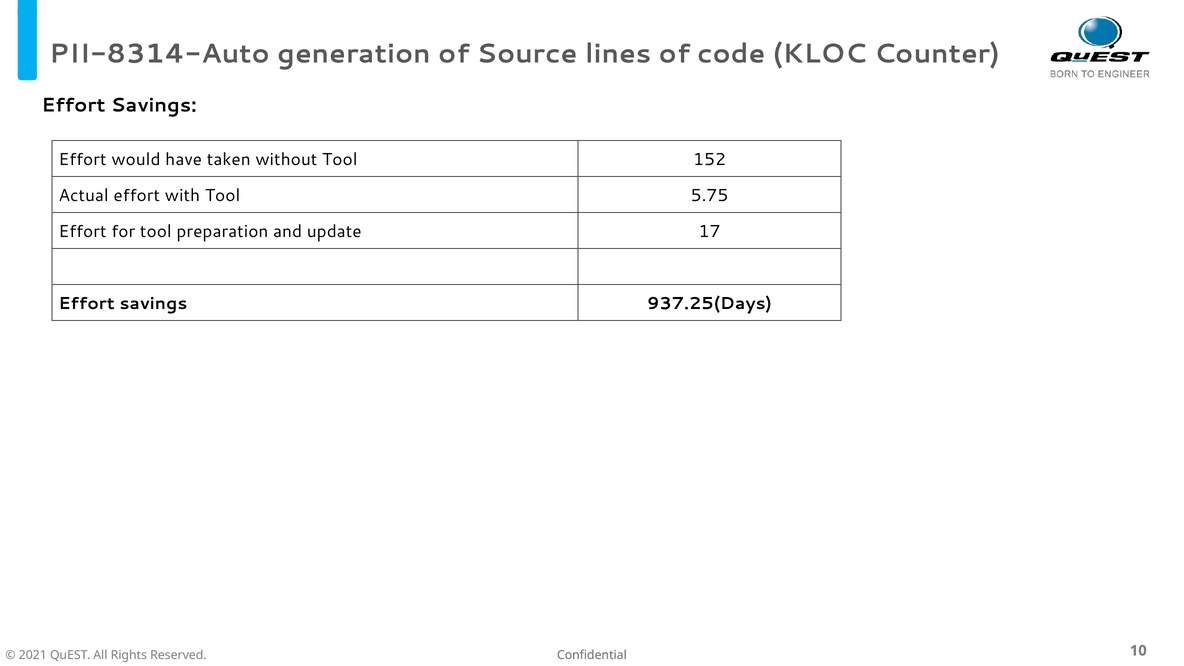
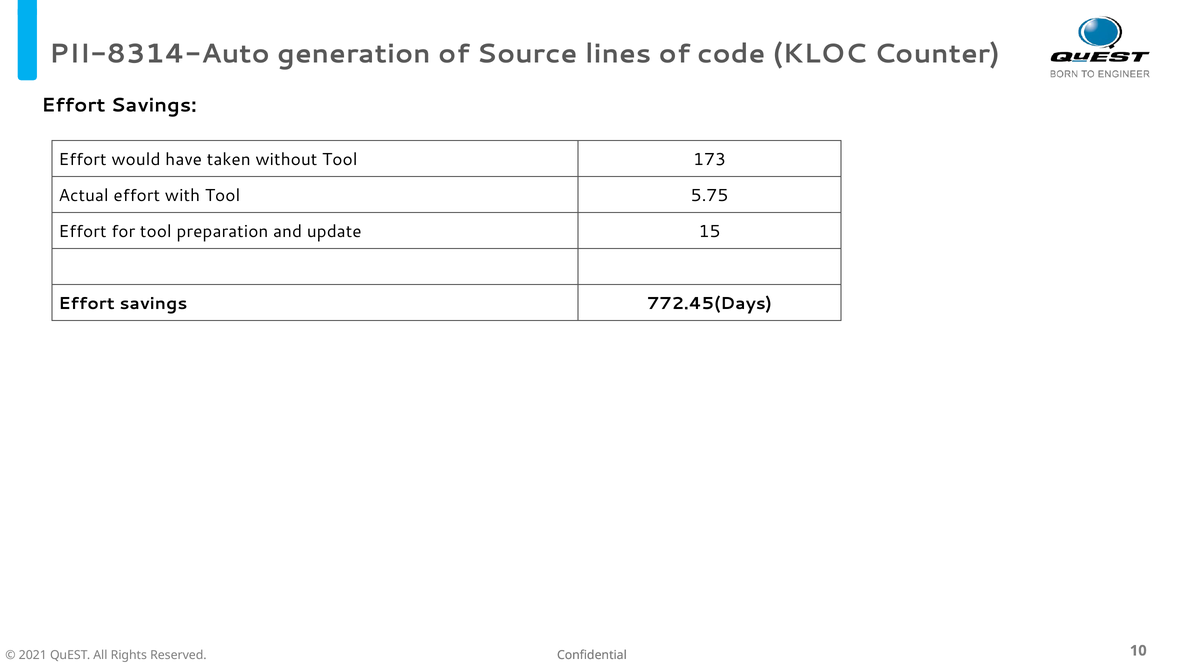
152: 152 -> 173 (710, 160)
17: 17 -> 15 (710, 232)
937.25(Days: 937.25(Days -> 772.45(Days (710, 304)
